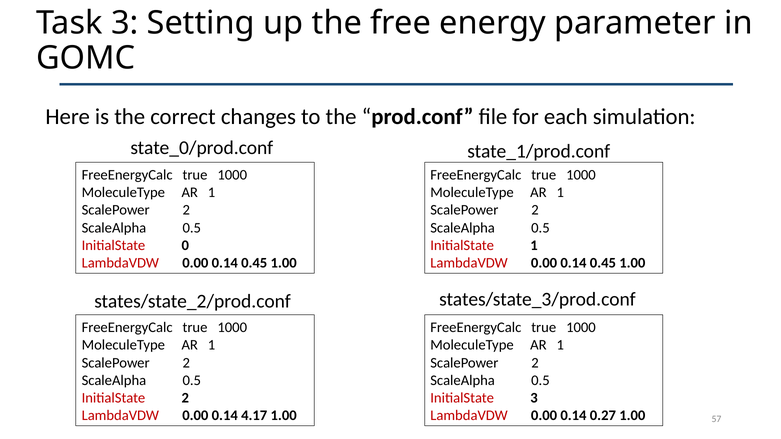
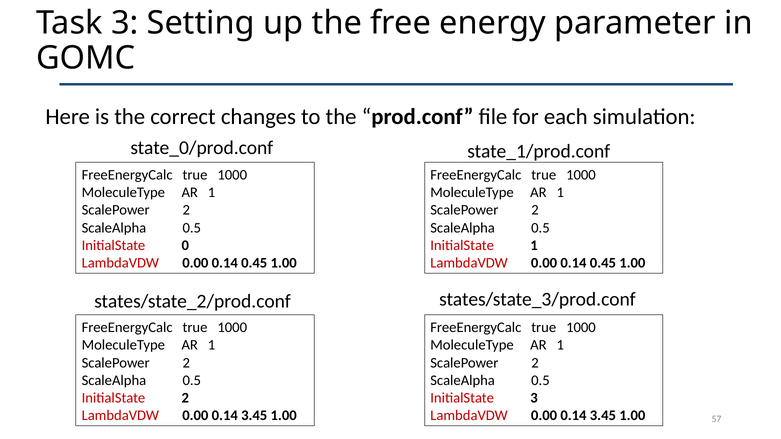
4.17: 4.17 -> 3.45 (254, 416)
0.27: 0.27 -> 3.45 (603, 416)
